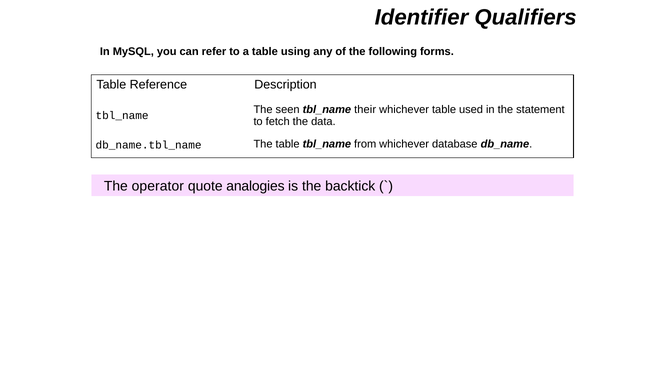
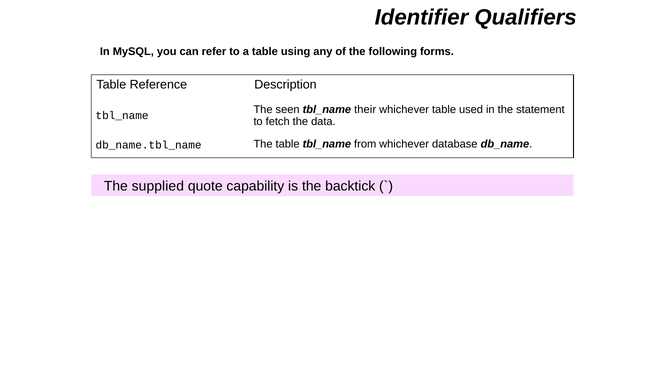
operator: operator -> supplied (158, 186)
analogies: analogies -> capability (255, 186)
